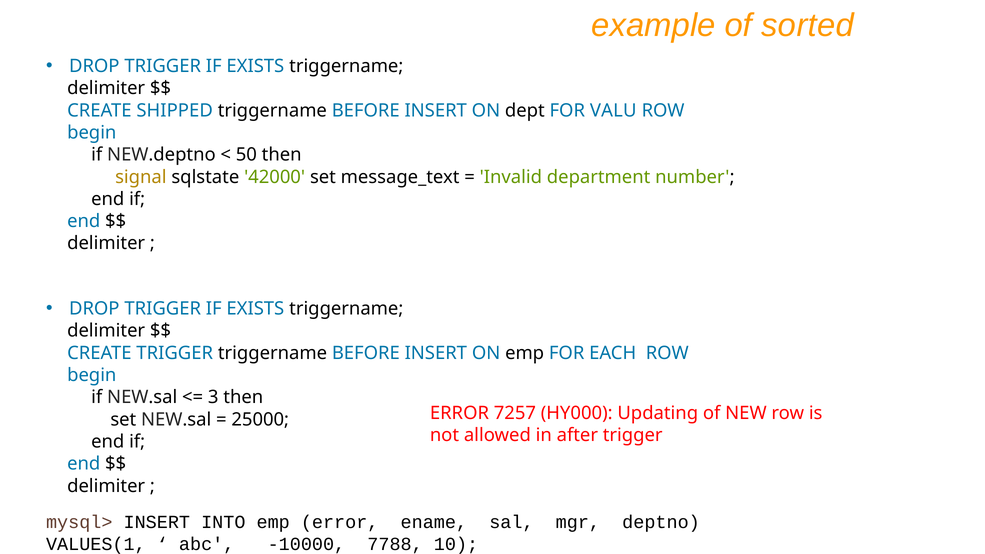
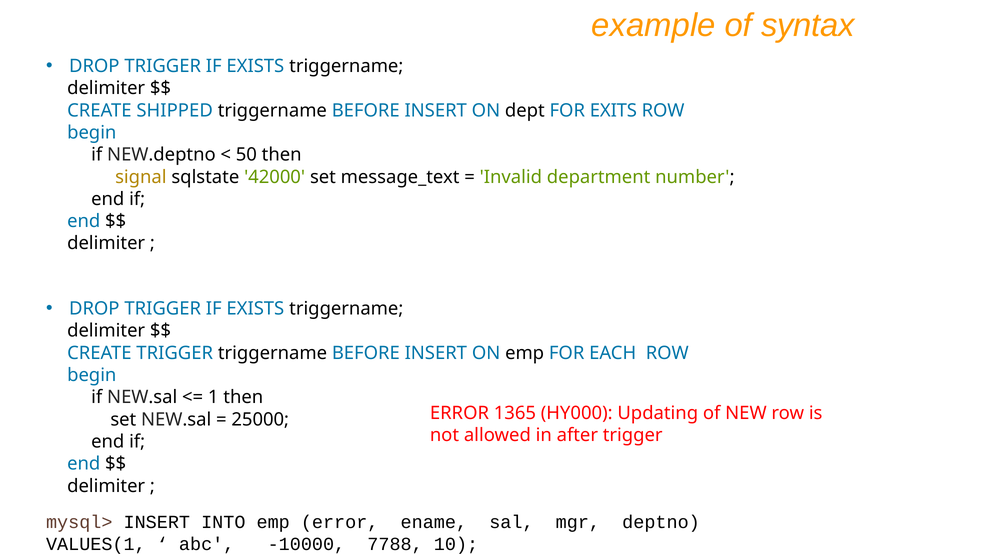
sorted: sorted -> syntax (808, 26)
VALU: VALU -> EXITS (613, 110)
3: 3 -> 1 (213, 397)
7257: 7257 -> 1365 (515, 413)
